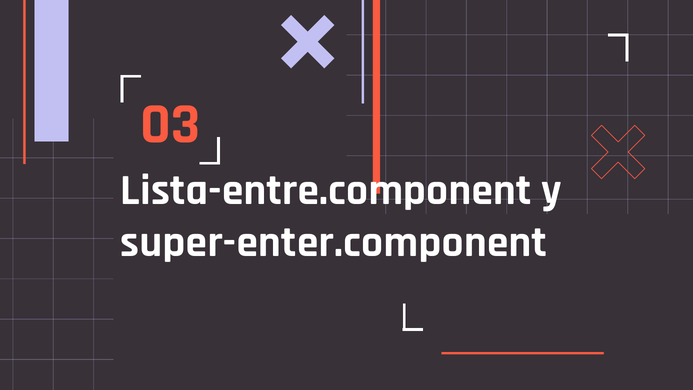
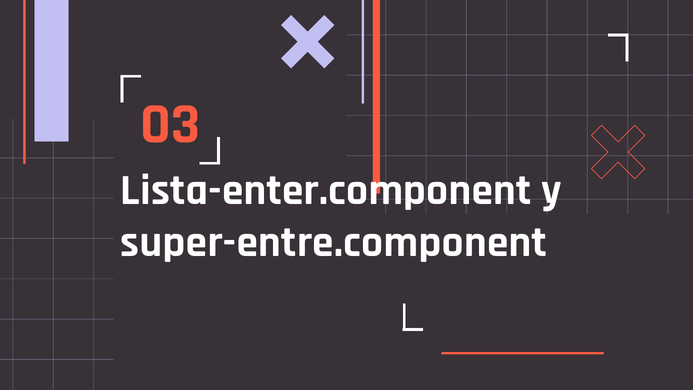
Lista-entre.component: Lista-entre.component -> Lista-enter.component (326, 190)
super-enter.component: super-enter.component -> super-entre.component (334, 242)
